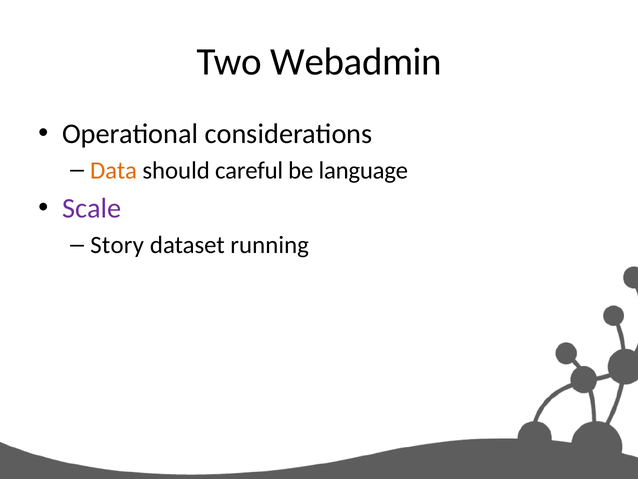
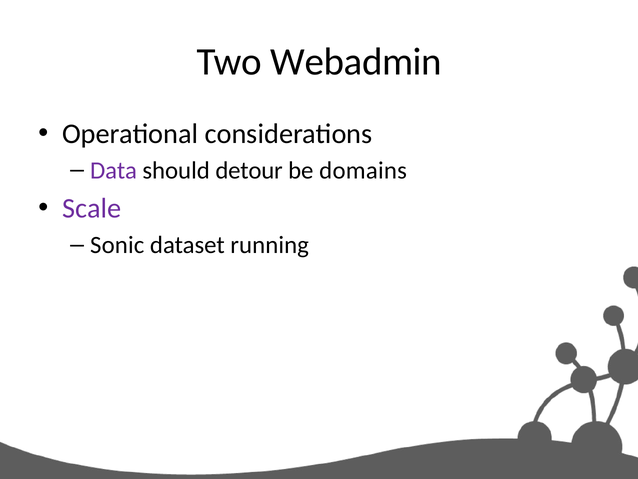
Data colour: orange -> purple (114, 170)
careful: careful -> detour (249, 170)
language: language -> domains (363, 170)
Story: Story -> Sonic (117, 245)
